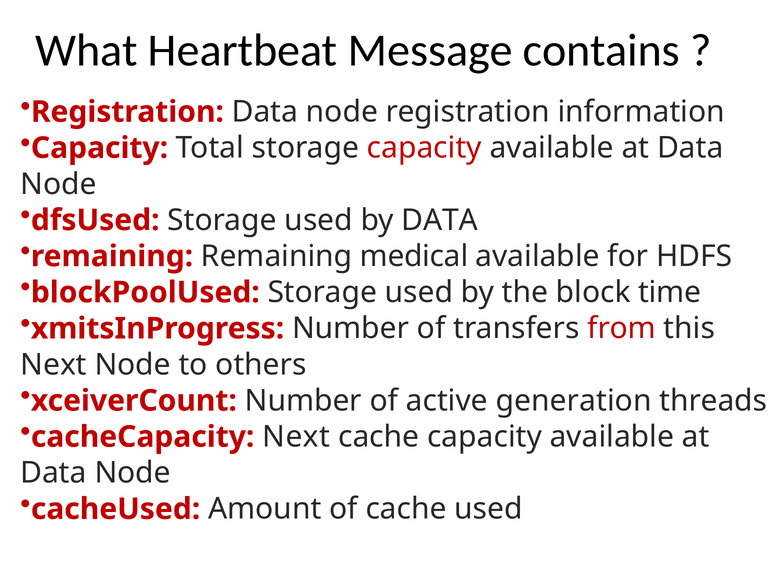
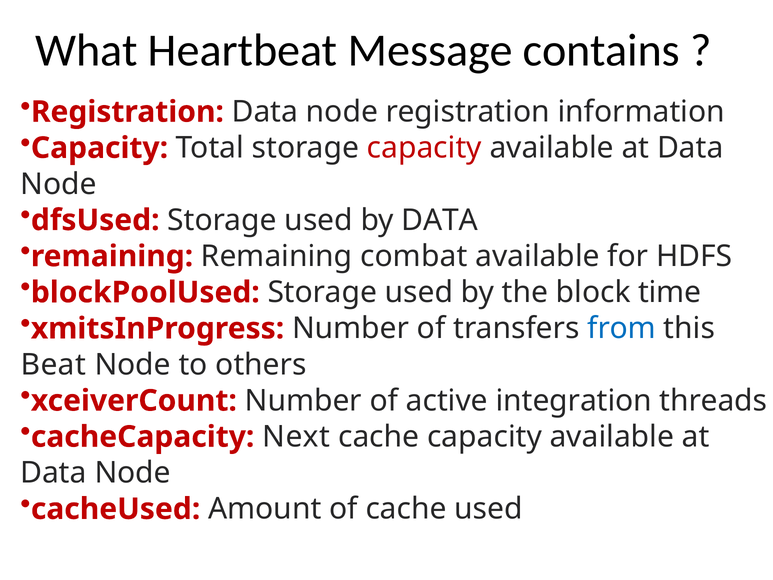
medical: medical -> combat (414, 256)
from colour: red -> blue (622, 328)
Next: Next -> Beat (53, 364)
generation: generation -> integration (574, 401)
